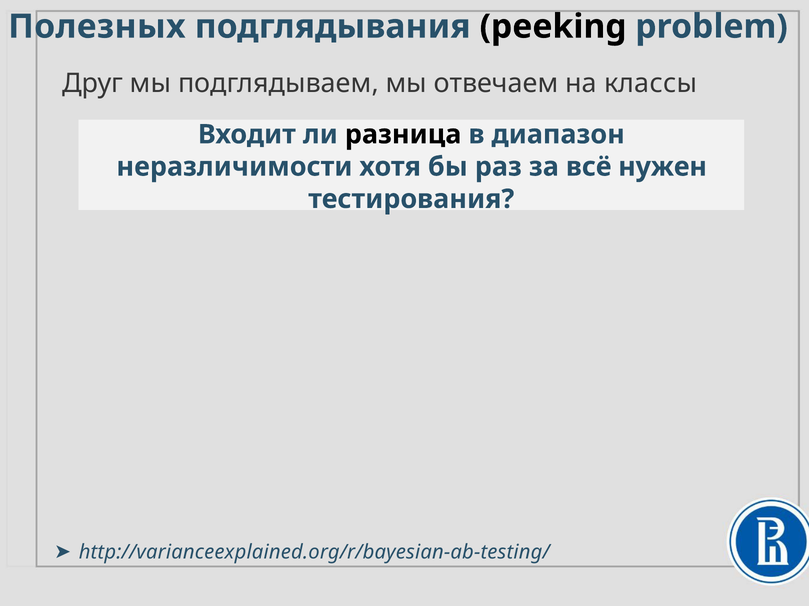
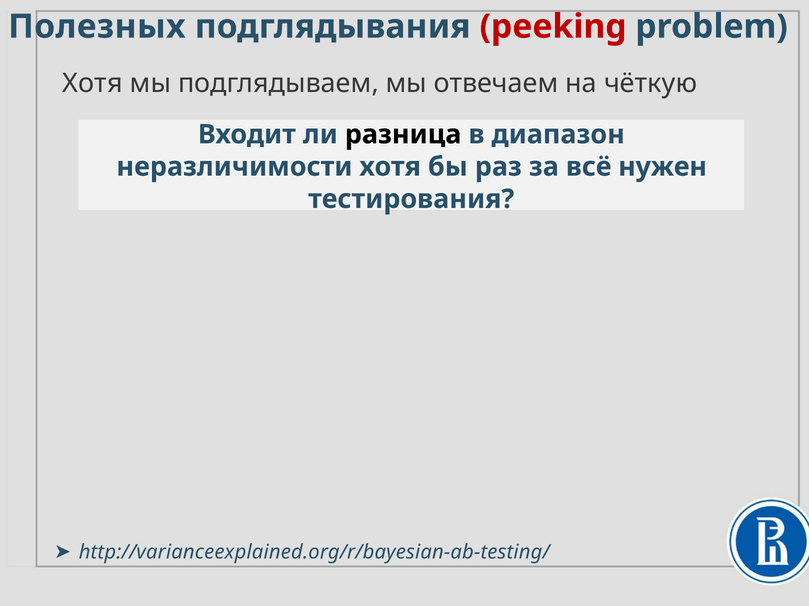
peeking colour: black -> red (553, 27)
Друг: Друг -> Хотя (92, 83)
классы: классы -> чёткую (651, 83)
